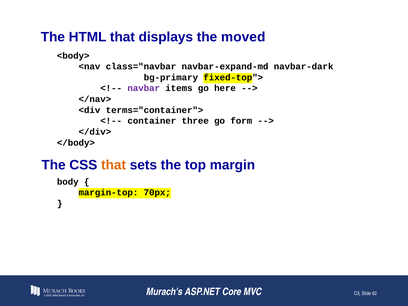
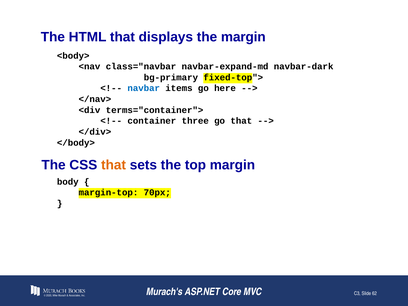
the moved: moved -> margin (243, 37)
navbar colour: purple -> blue (144, 88)
go form: form -> that (241, 121)
